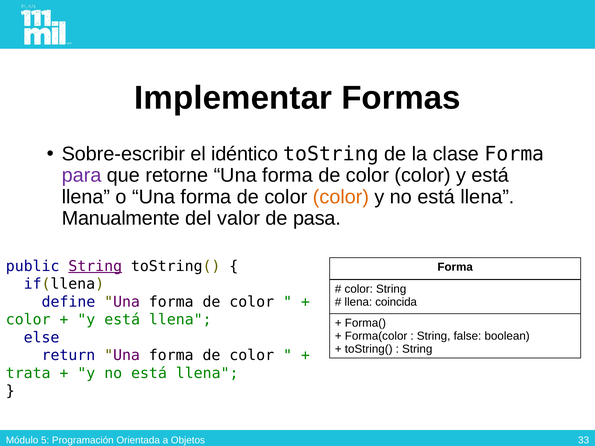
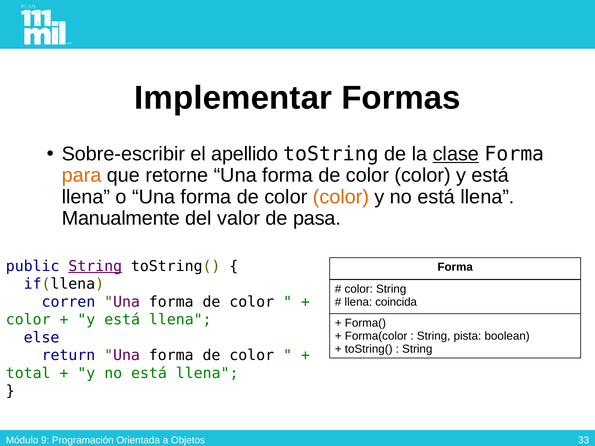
idéntico: idéntico -> apellido (245, 154)
clase underline: none -> present (456, 154)
para colour: purple -> orange (82, 176)
define: define -> corren (68, 302)
false: false -> pista (467, 336)
trata: trata -> total (28, 373)
5: 5 -> 9 (45, 440)
